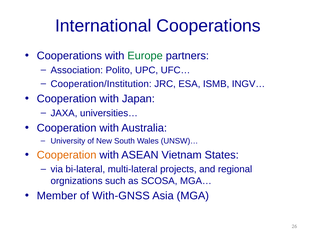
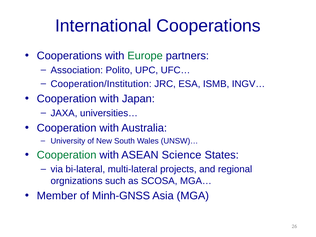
Cooperation colour: orange -> green (67, 155)
Vietnam: Vietnam -> Science (182, 155)
With-GNSS: With-GNSS -> Minh-GNSS (121, 196)
